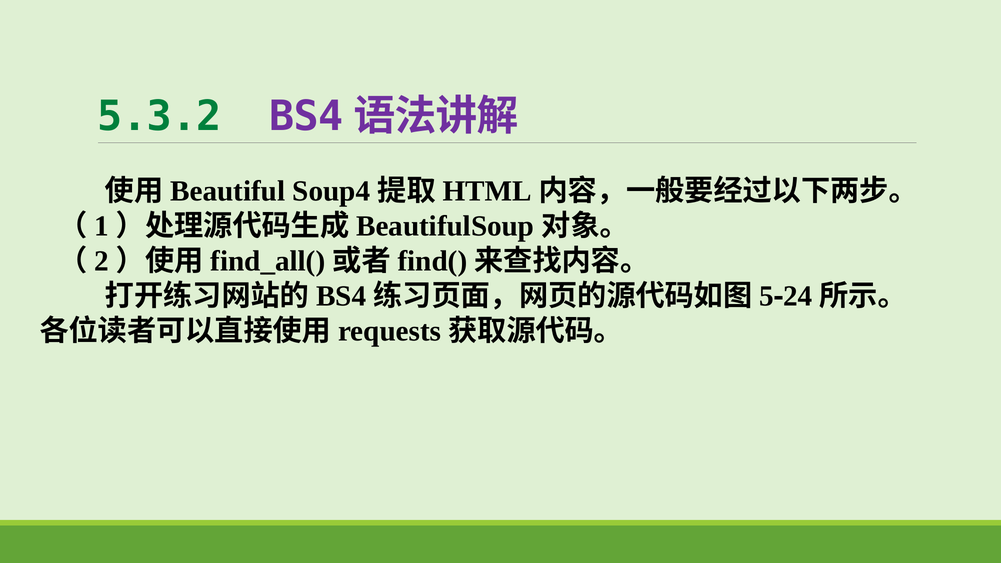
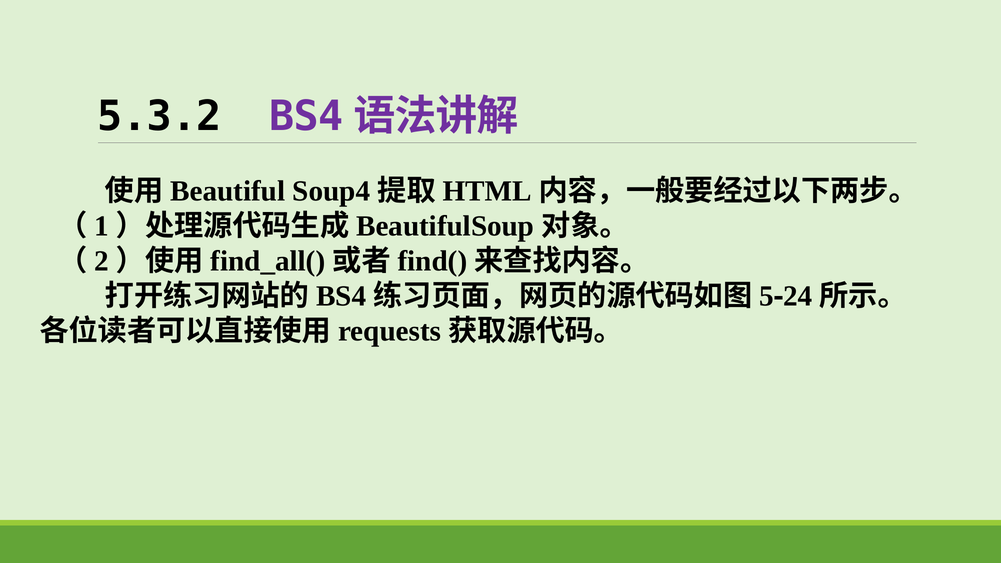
5.3.2 colour: green -> black (159, 117)
